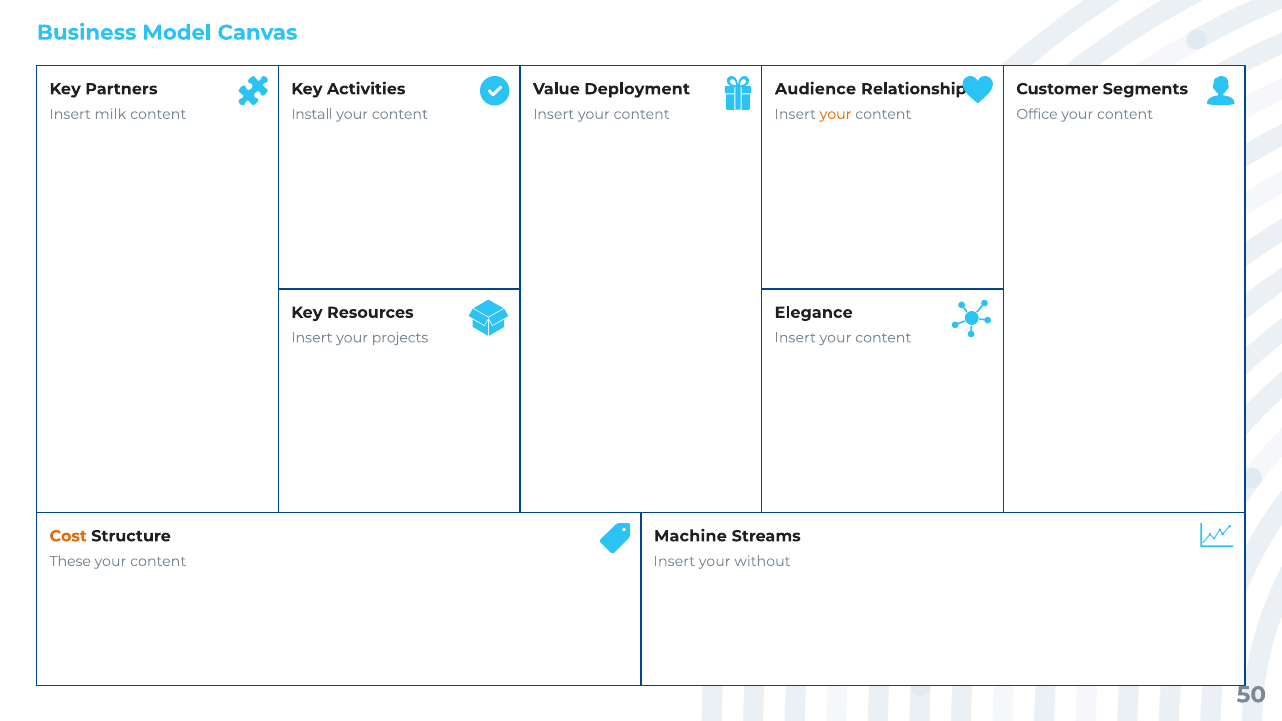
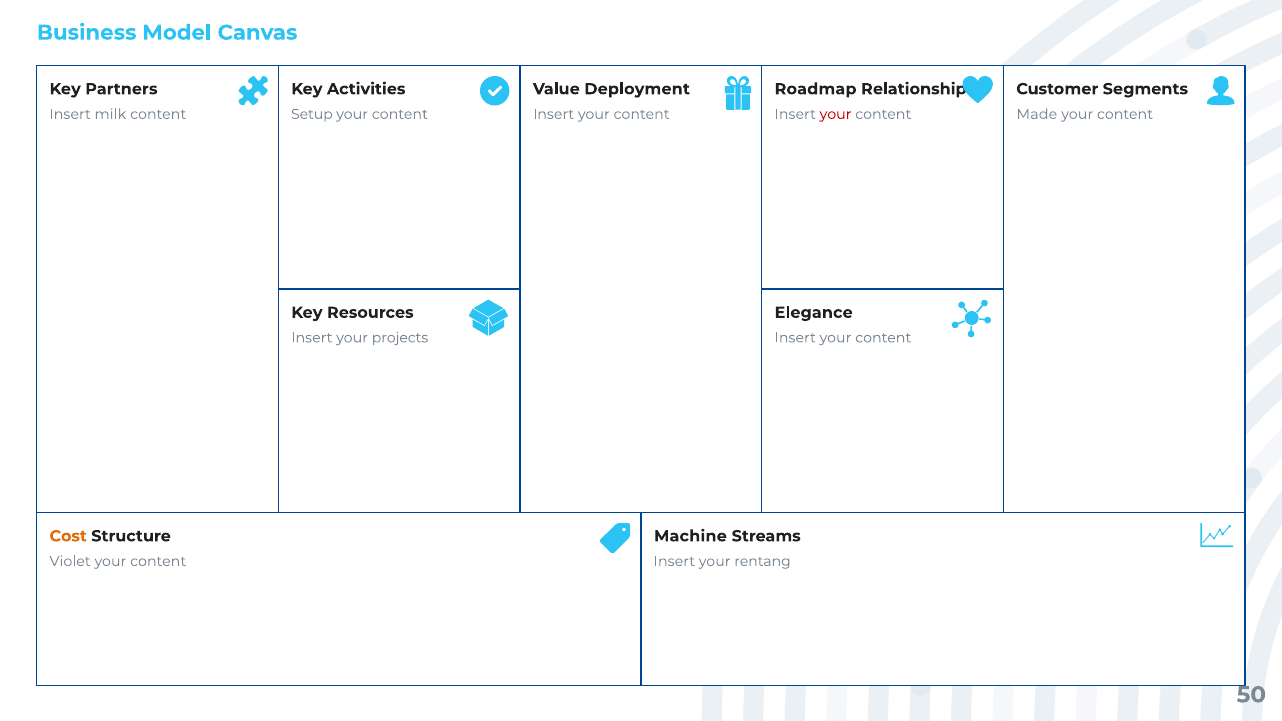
Audience: Audience -> Roadmap (816, 89)
Install: Install -> Setup (312, 114)
your colour: orange -> red (835, 114)
Office: Office -> Made (1037, 114)
These: These -> Violet (70, 561)
without: without -> rentang (762, 561)
